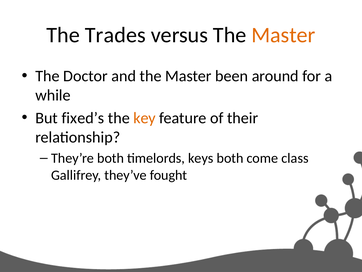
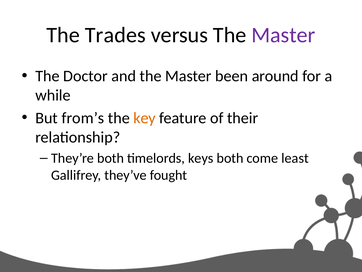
Master colour: orange -> purple (283, 35)
fixed’s: fixed’s -> from’s (83, 118)
class: class -> least (295, 158)
